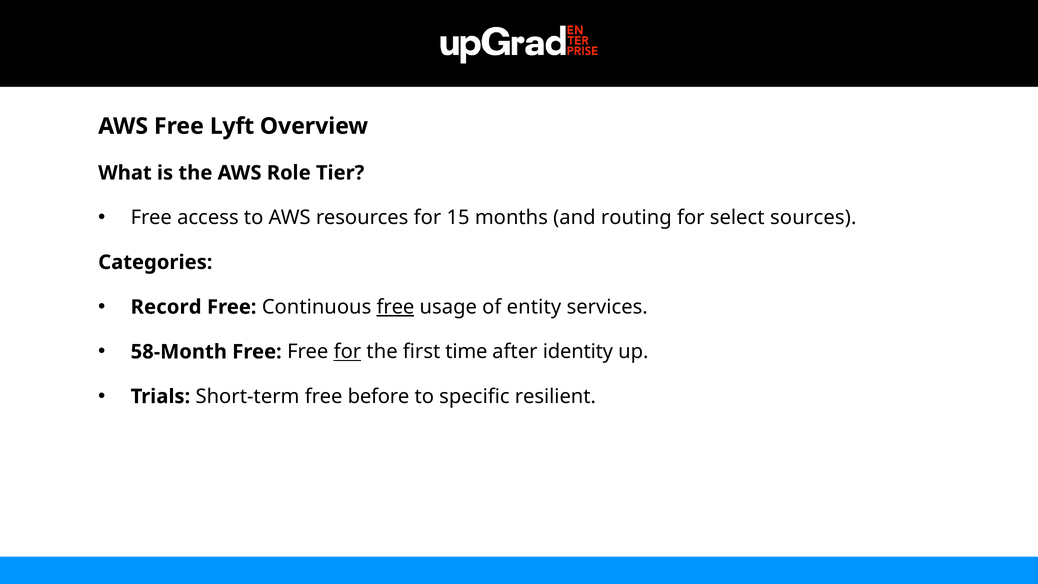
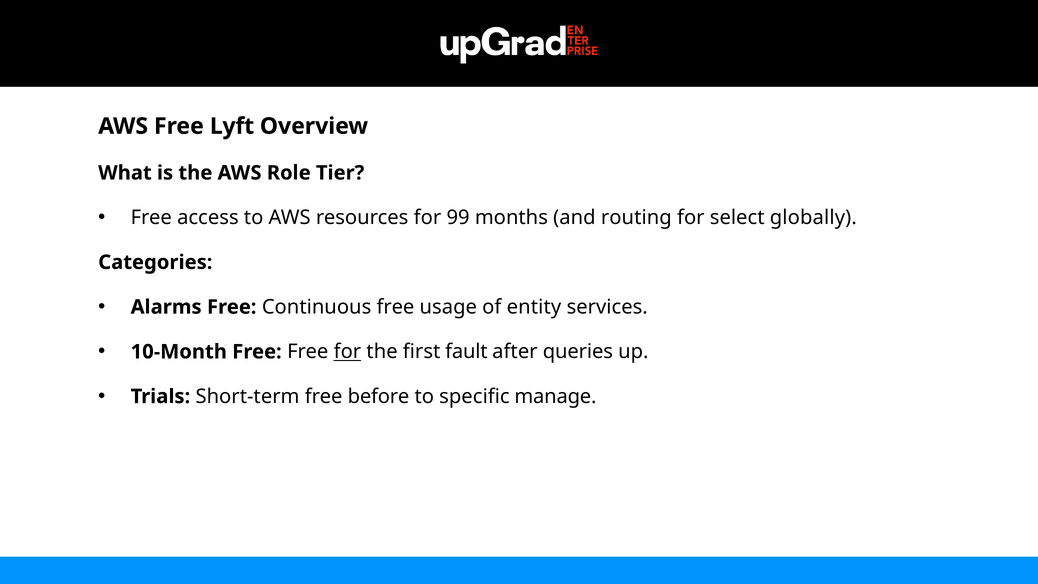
15: 15 -> 99 (458, 218)
sources: sources -> globally (813, 218)
Record: Record -> Alarms (166, 307)
free underline: present -> none (395, 307)
58-Month: 58-Month -> 10-Month (179, 352)
time: time -> fault (466, 352)
identity: identity -> queries (578, 352)
resilient: resilient -> manage (555, 396)
